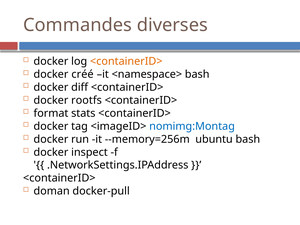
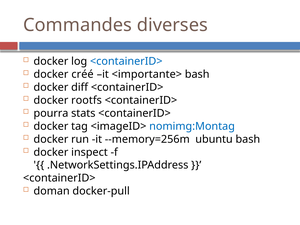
<containerID> colour: orange -> blue (126, 61)
<namespace>: <namespace> -> <importante> (147, 74)
format: format -> pourra (51, 113)
